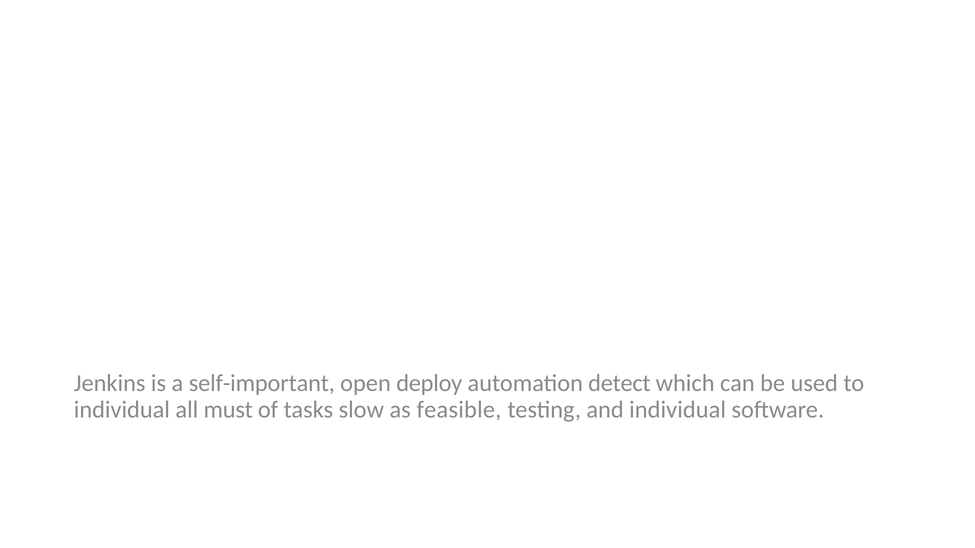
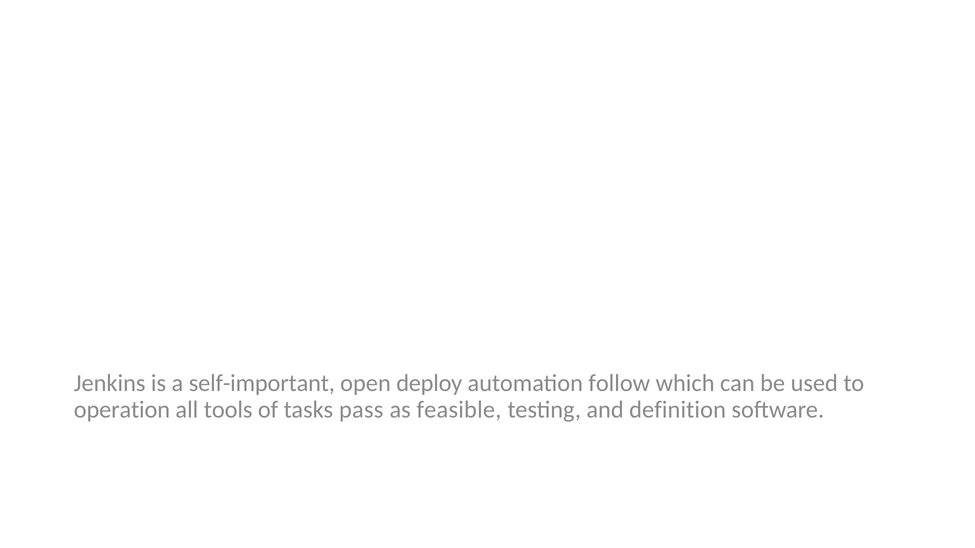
detect: detect -> follow (619, 384)
individual: individual -> operation (122, 410)
must: must -> tools (228, 410)
slow: slow -> pass (361, 410)
and individual: individual -> definition (678, 410)
